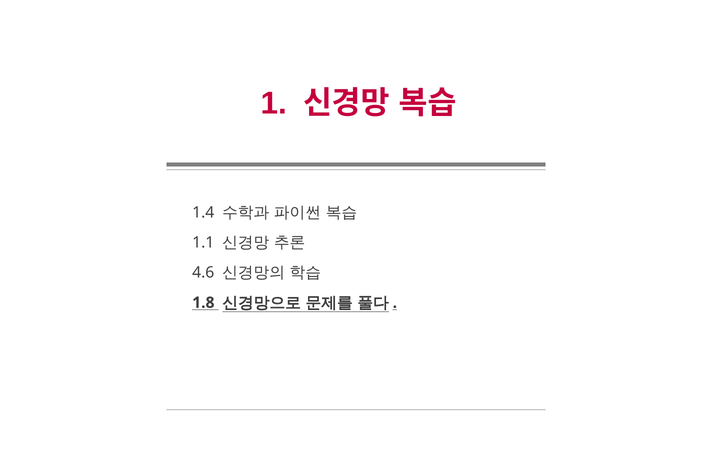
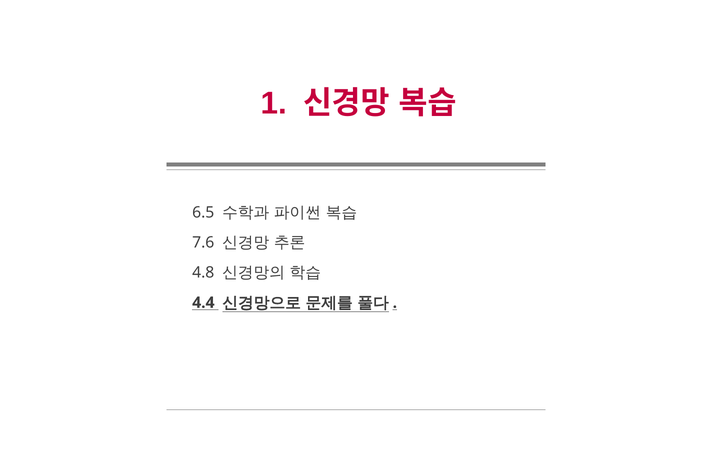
1.4: 1.4 -> 6.5 (203, 212)
1.1: 1.1 -> 7.6 (203, 242)
4.6: 4.6 -> 4.8 (203, 272)
1.8: 1.8 -> 4.4 (203, 302)
